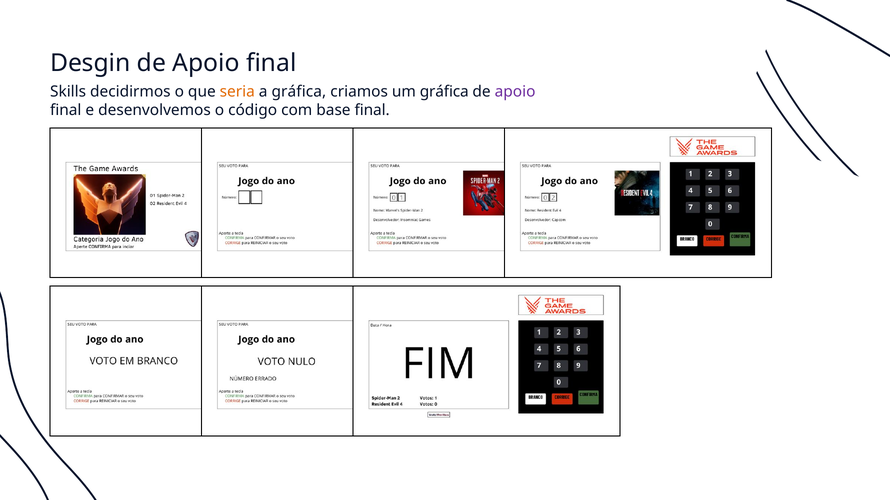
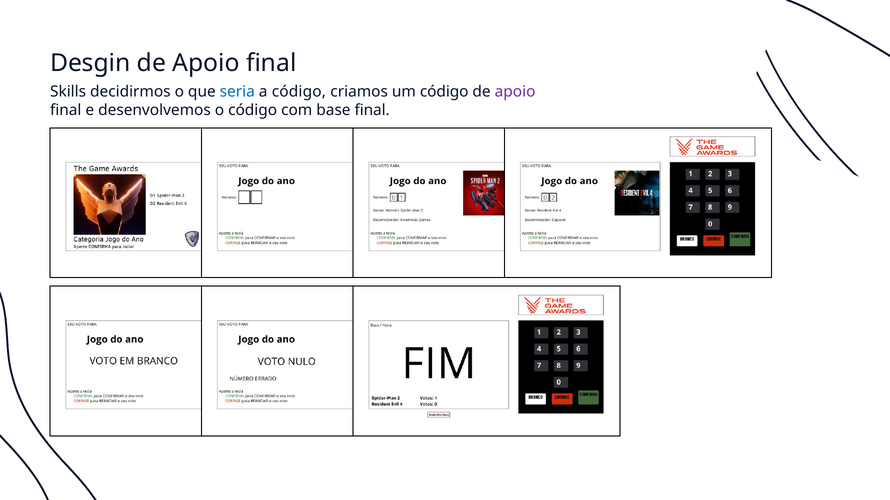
seria colour: orange -> blue (237, 92)
a gráfica: gráfica -> código (299, 92)
um gráfica: gráfica -> código (444, 92)
